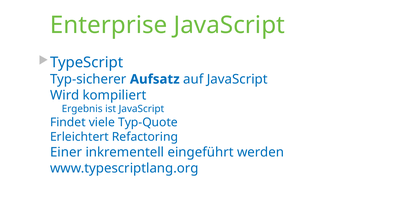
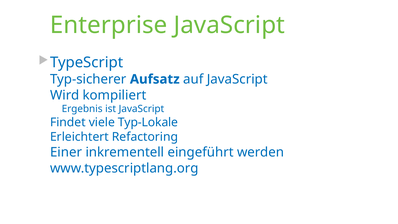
Typ-Quote: Typ-Quote -> Typ-Lokale (148, 122)
